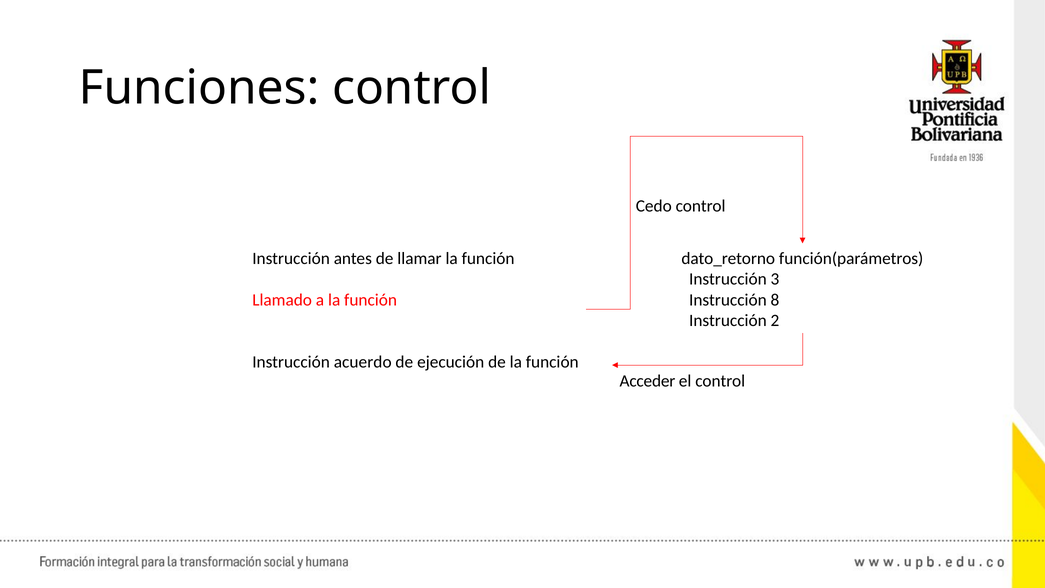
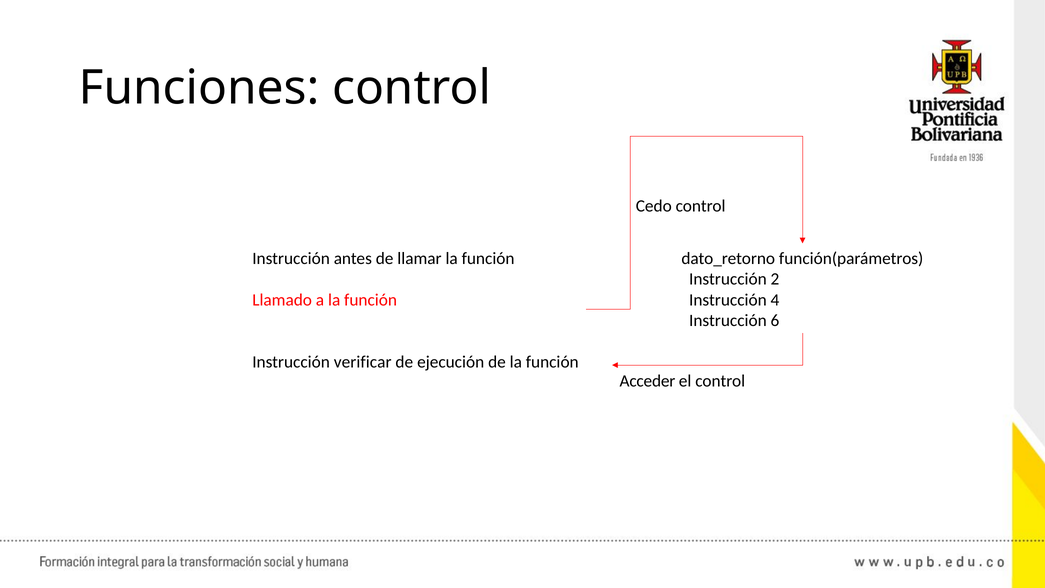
3: 3 -> 2 (775, 279)
8: 8 -> 4 (775, 300)
2: 2 -> 6 (775, 321)
acuerdo: acuerdo -> verificar (363, 362)
